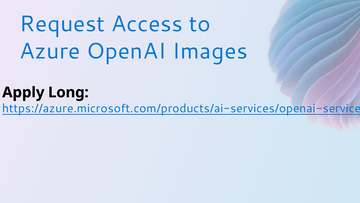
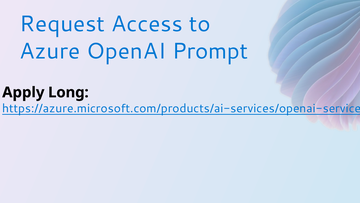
Images: Images -> Prompt (210, 51)
